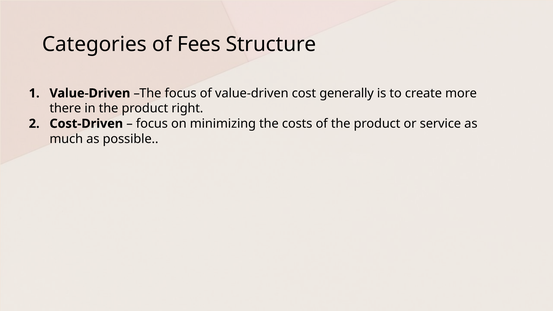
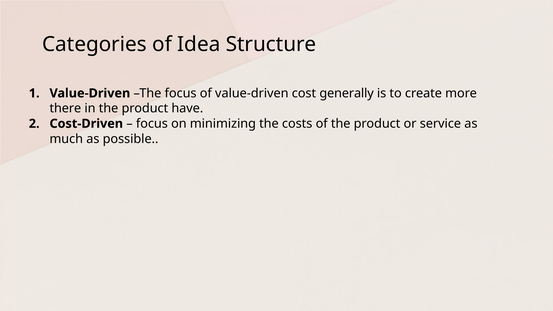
Fees: Fees -> Idea (199, 44)
right: right -> have (187, 108)
